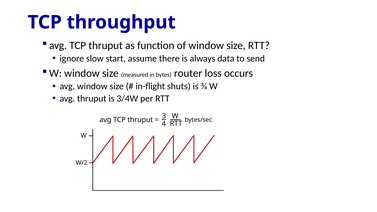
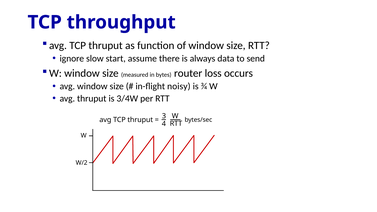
shuts: shuts -> noisy (179, 86)
